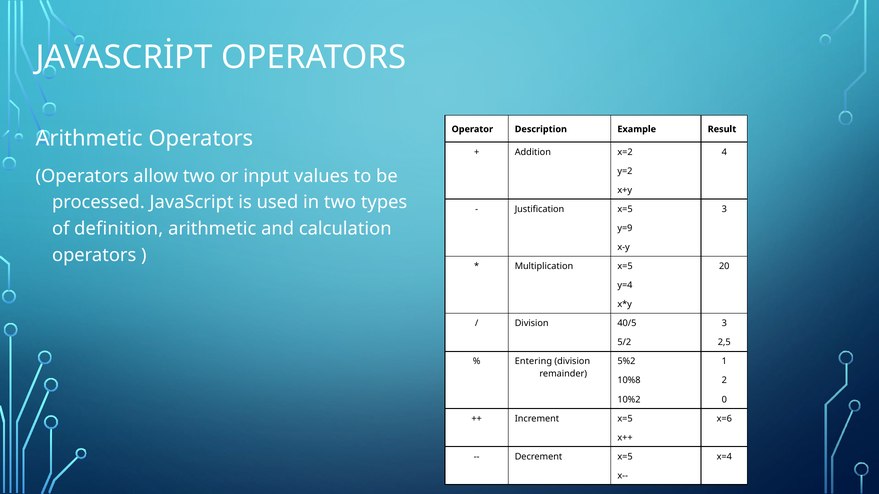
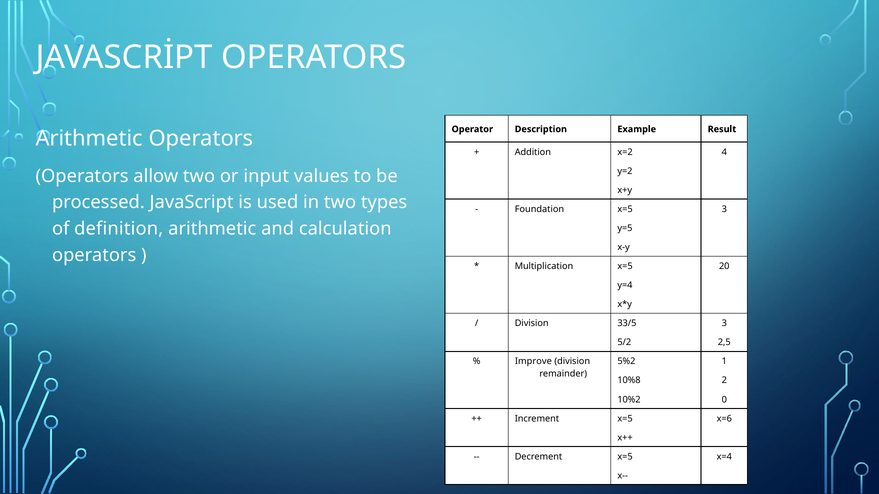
Justification: Justification -> Foundation (539, 209)
y=9: y=9 -> y=5 (625, 228)
40/5: 40/5 -> 33/5 (627, 324)
Entering: Entering -> Improve (533, 362)
